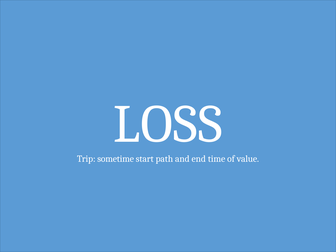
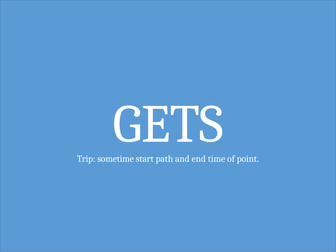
LOSS: LOSS -> GETS (168, 124)
value: value -> point (248, 159)
